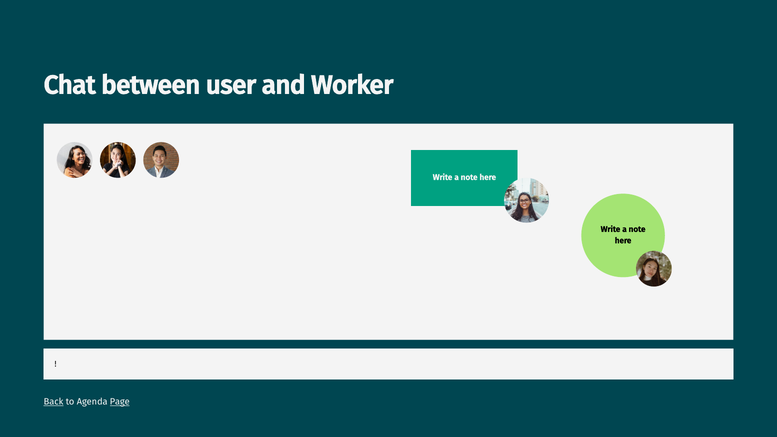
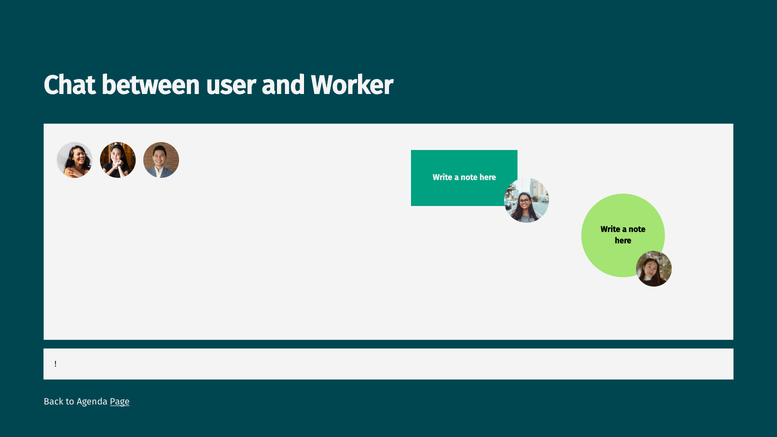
Back underline: present -> none (54, 402)
